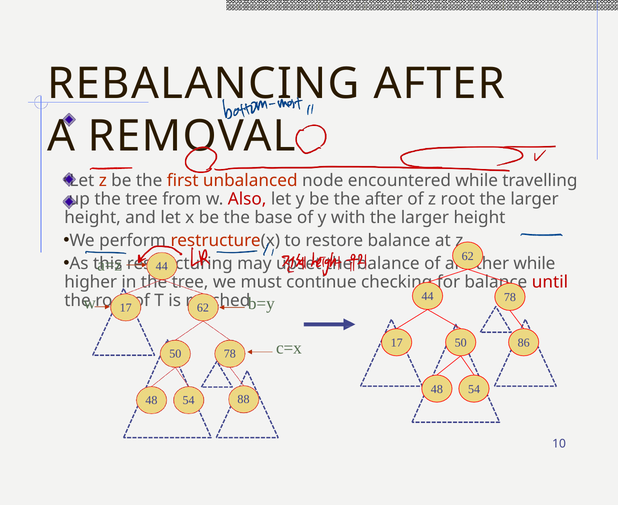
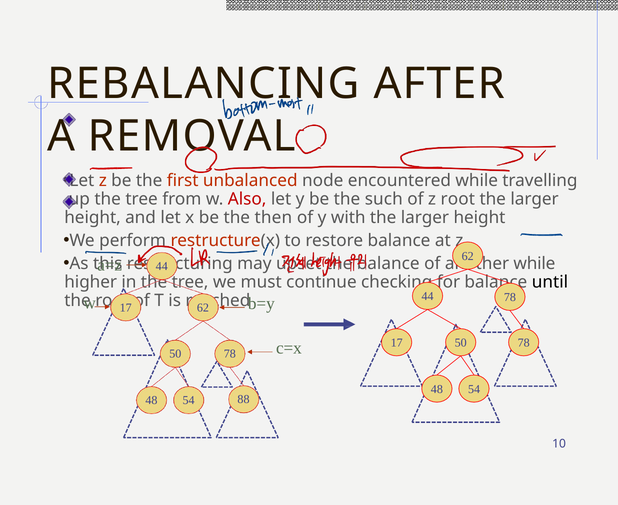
the after: after -> such (384, 199)
base: base -> then (273, 218)
until colour: red -> black (550, 282)
50 86: 86 -> 78 (524, 343)
